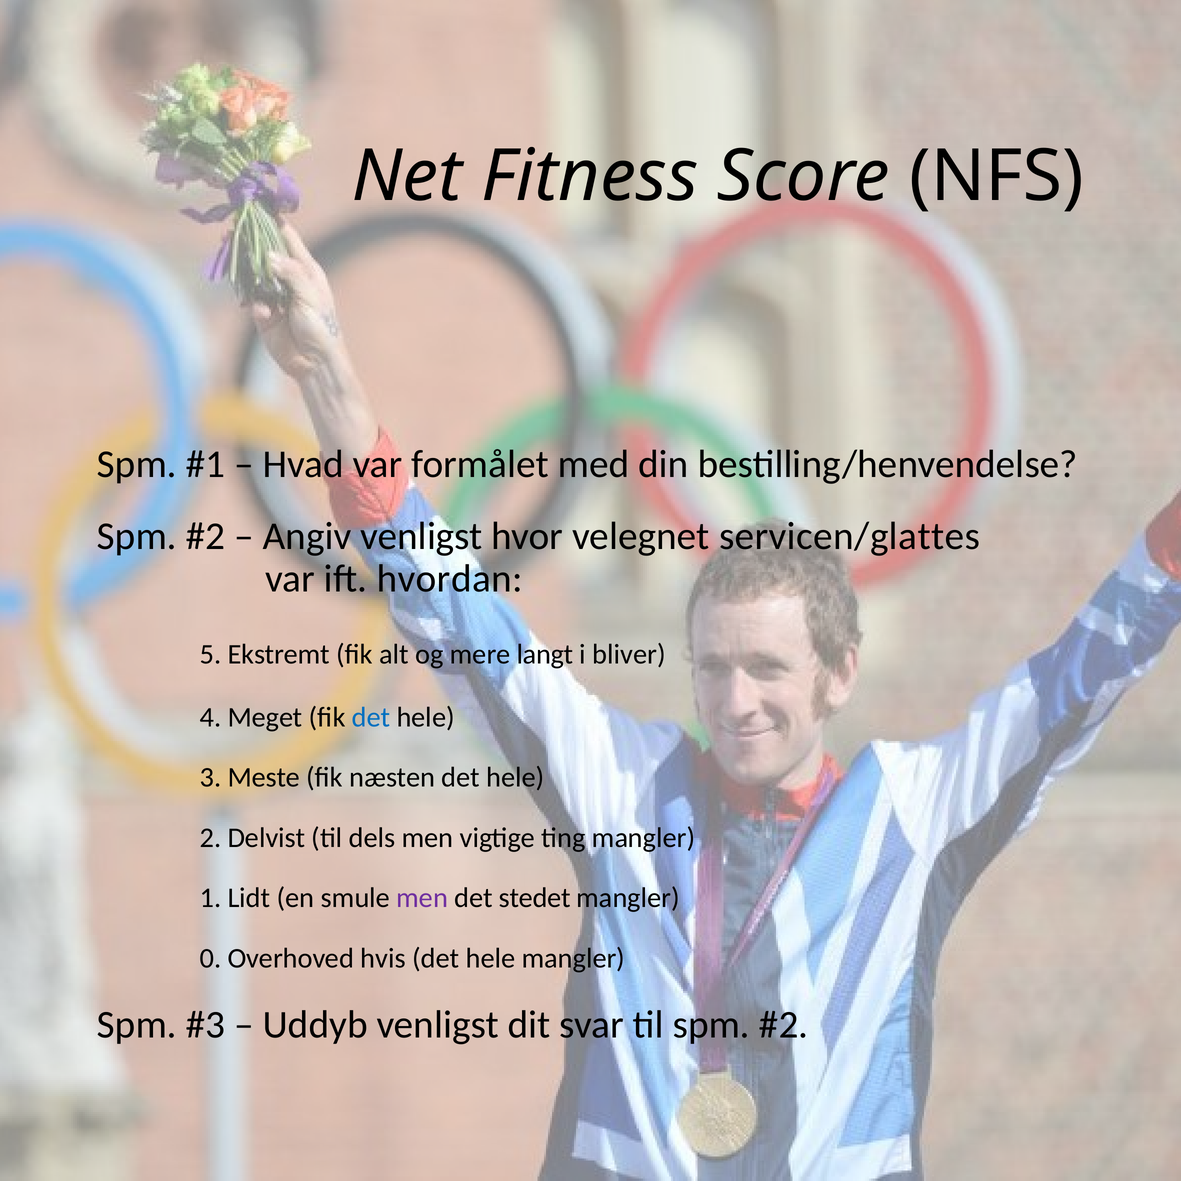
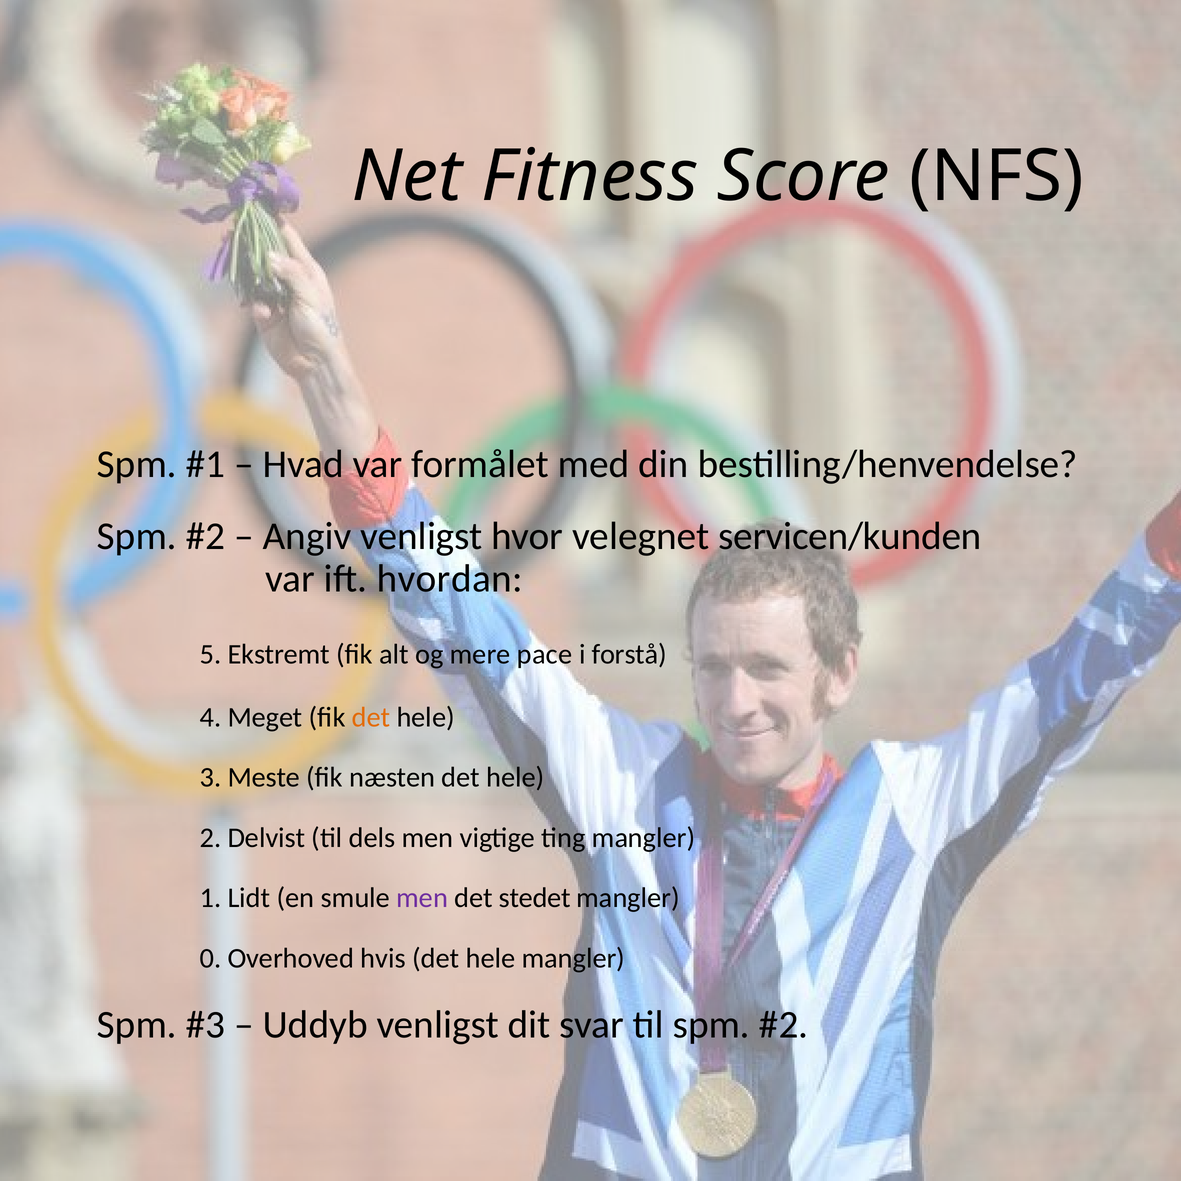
servicen/glattes: servicen/glattes -> servicen/kunden (850, 536)
langt: langt -> pace (545, 654)
bliver: bliver -> forstå (629, 654)
det colour: blue -> orange (371, 717)
